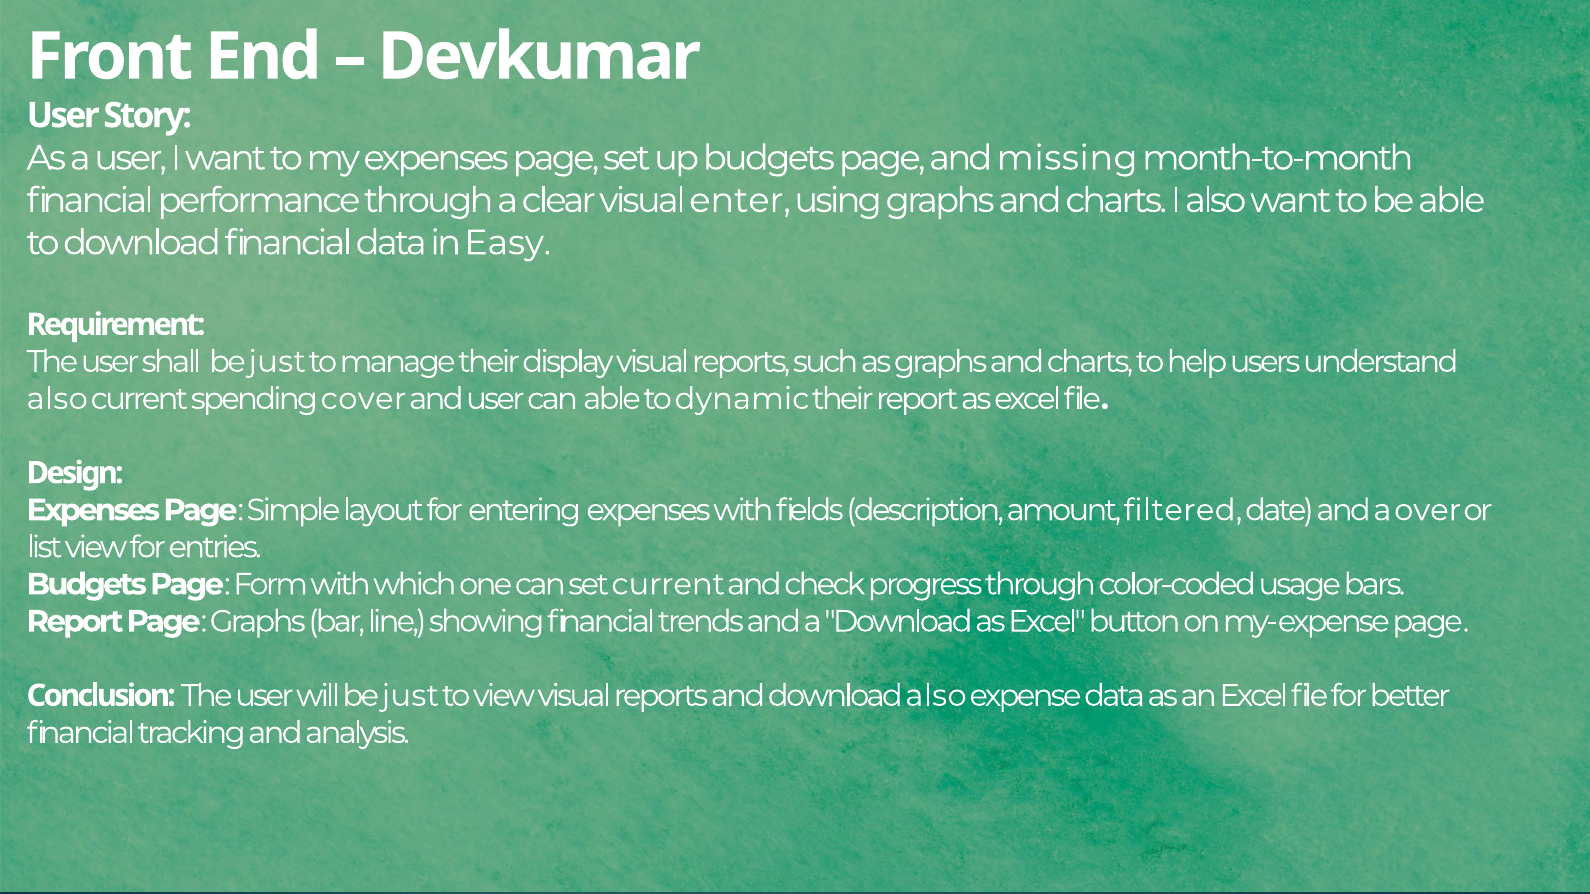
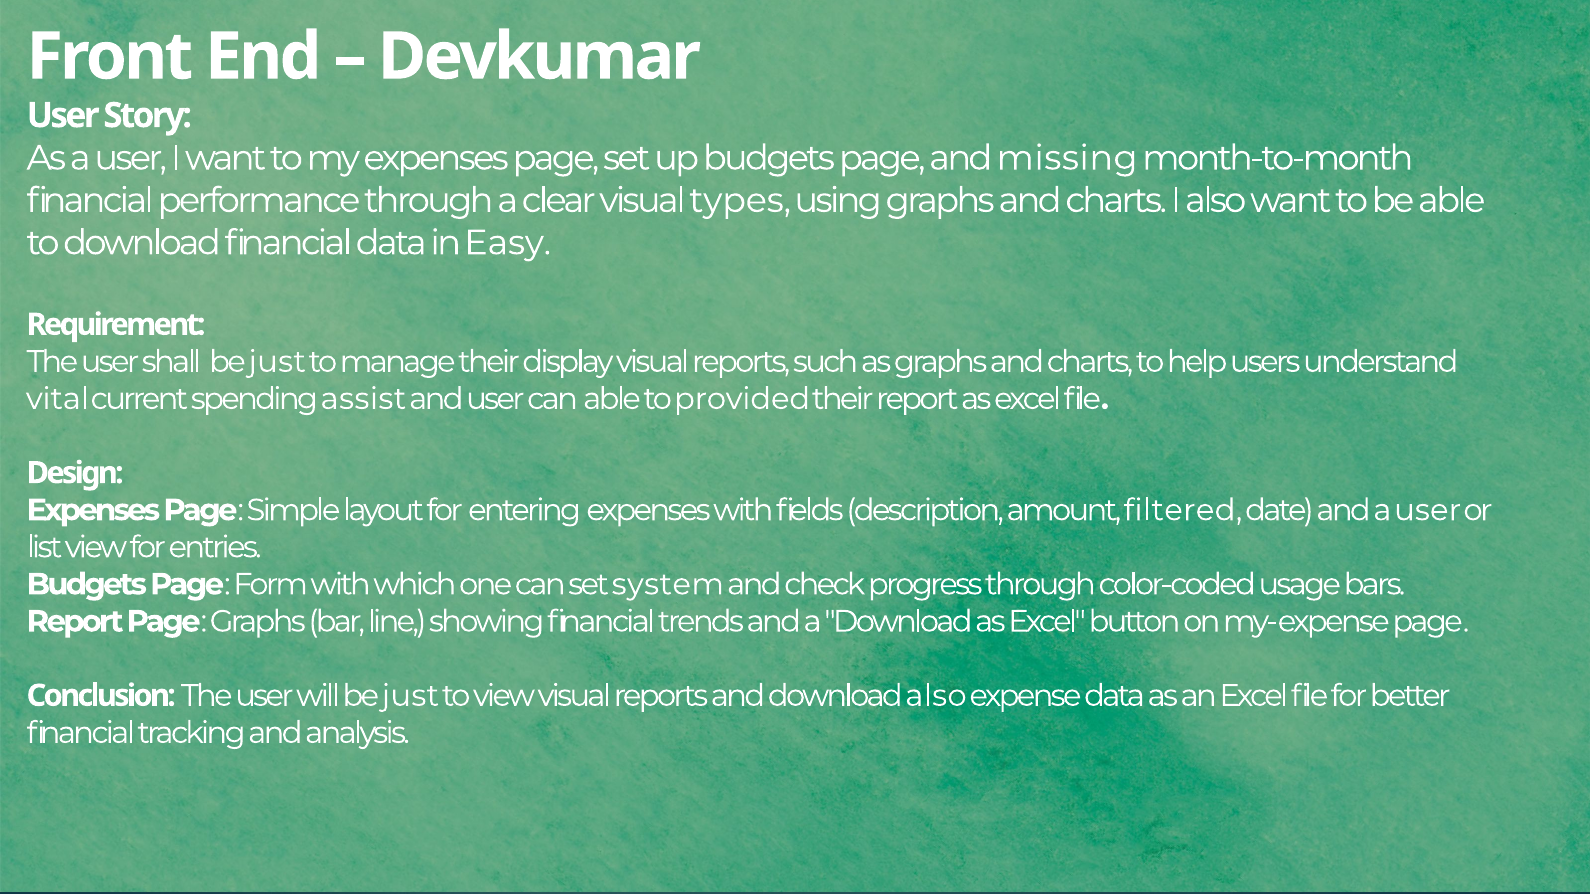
enter: enter -> types (740, 200)
also: also -> vital (57, 399)
cover: cover -> assist (363, 399)
dynamic: dynamic -> provided (742, 399)
and a over: over -> user (1428, 510)
set current: current -> system (668, 585)
